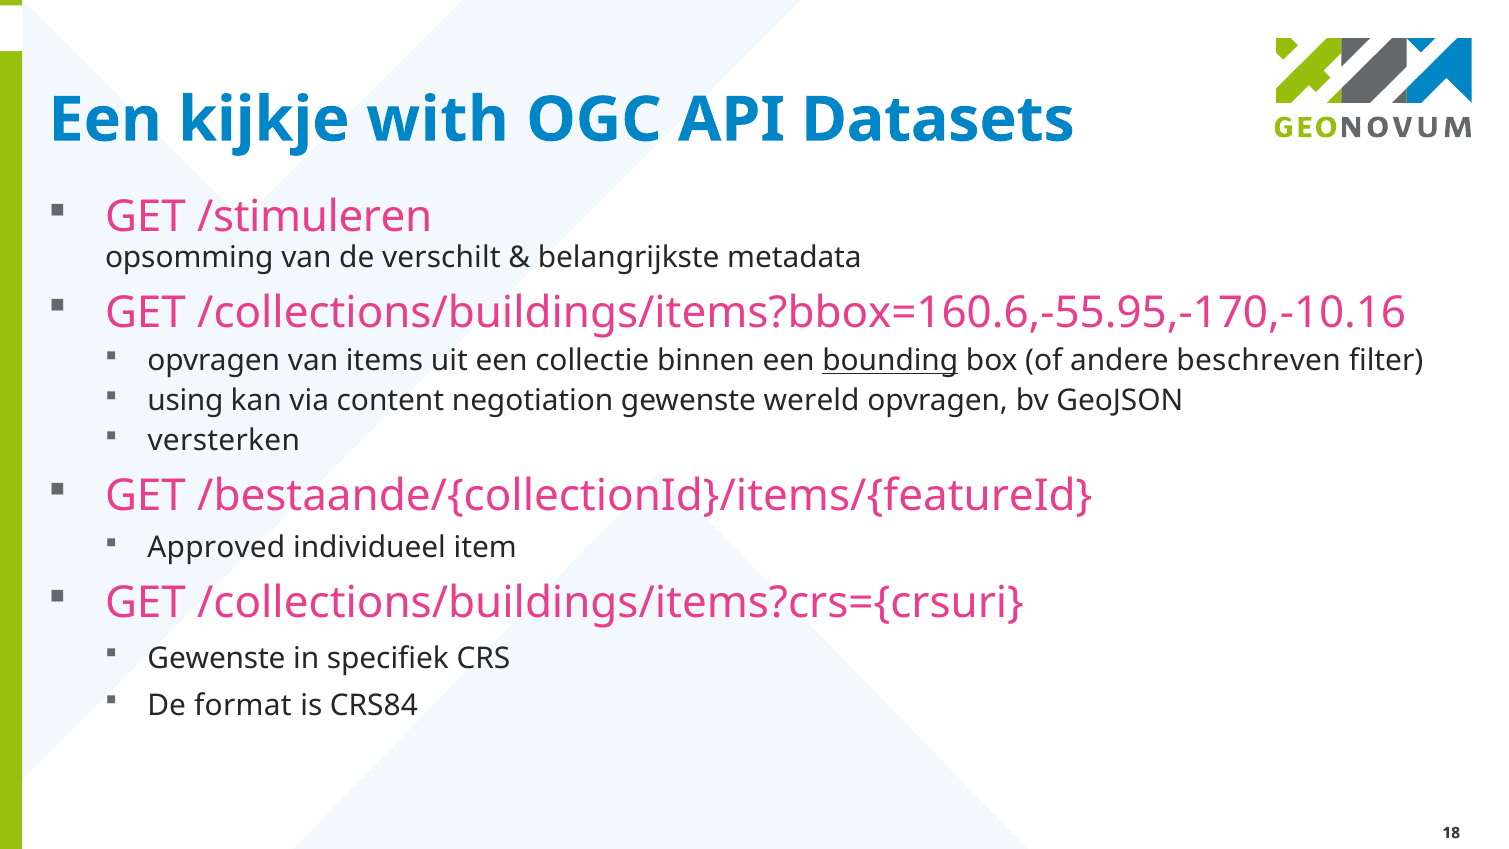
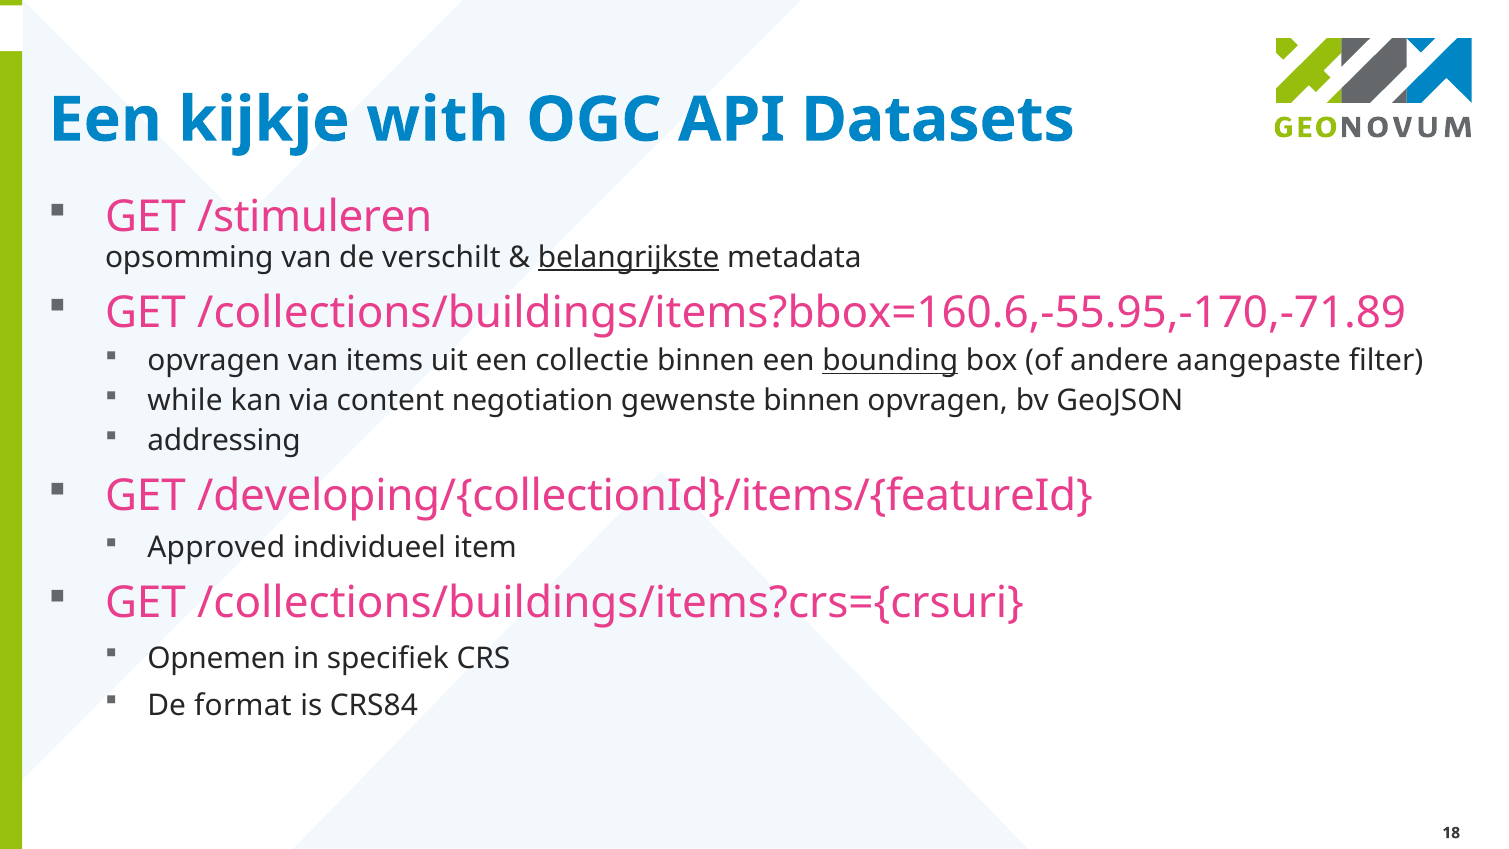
belangrijkste underline: none -> present (629, 257)
/collections/buildings/items?bbox=160.6,-55.95,-170,-10.16: /collections/buildings/items?bbox=160.6,-55.95,-170,-10.16 -> /collections/buildings/items?bbox=160.6,-55.95,-170,-71.89 (802, 313)
beschreven: beschreven -> aangepaste (1259, 361)
using: using -> while (185, 401)
gewenste wereld: wereld -> binnen (812, 401)
versterken: versterken -> addressing (224, 441)
/bestaande/{collectionId}/items/{featureId: /bestaande/{collectionId}/items/{featureId -> /developing/{collectionId}/items/{featureId (645, 496)
Gewenste: Gewenste -> Opnemen (217, 658)
